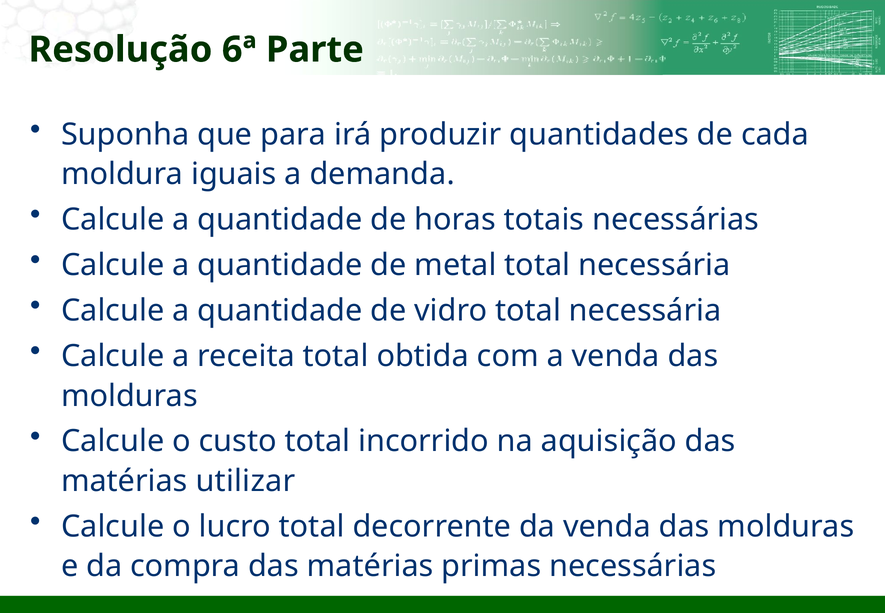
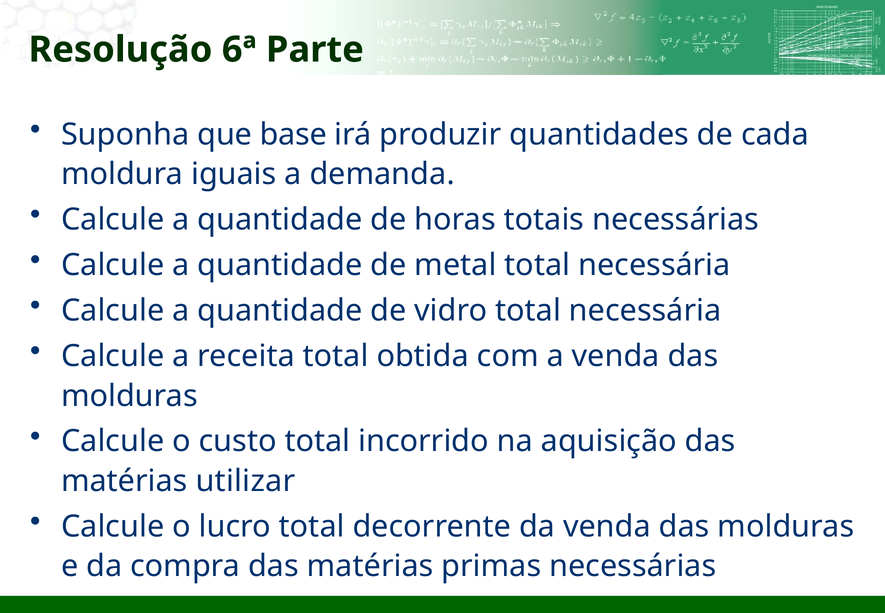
para: para -> base (293, 134)
